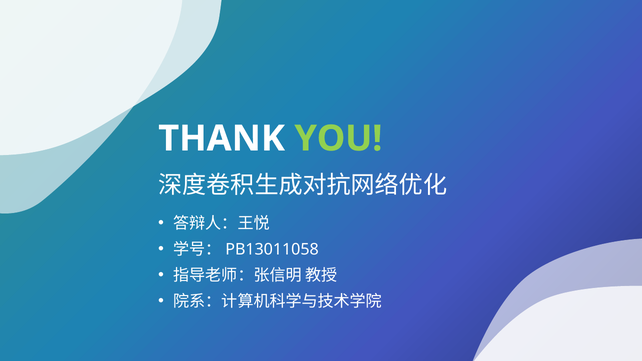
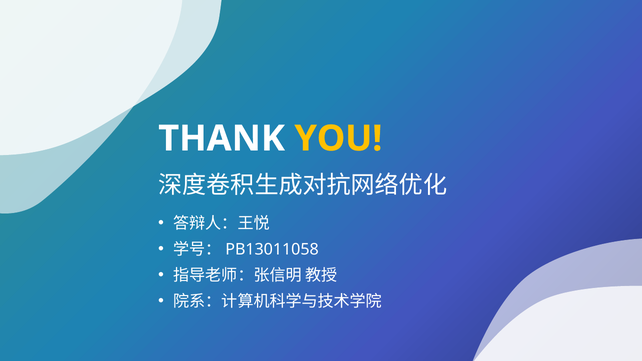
YOU colour: light green -> yellow (338, 139)
